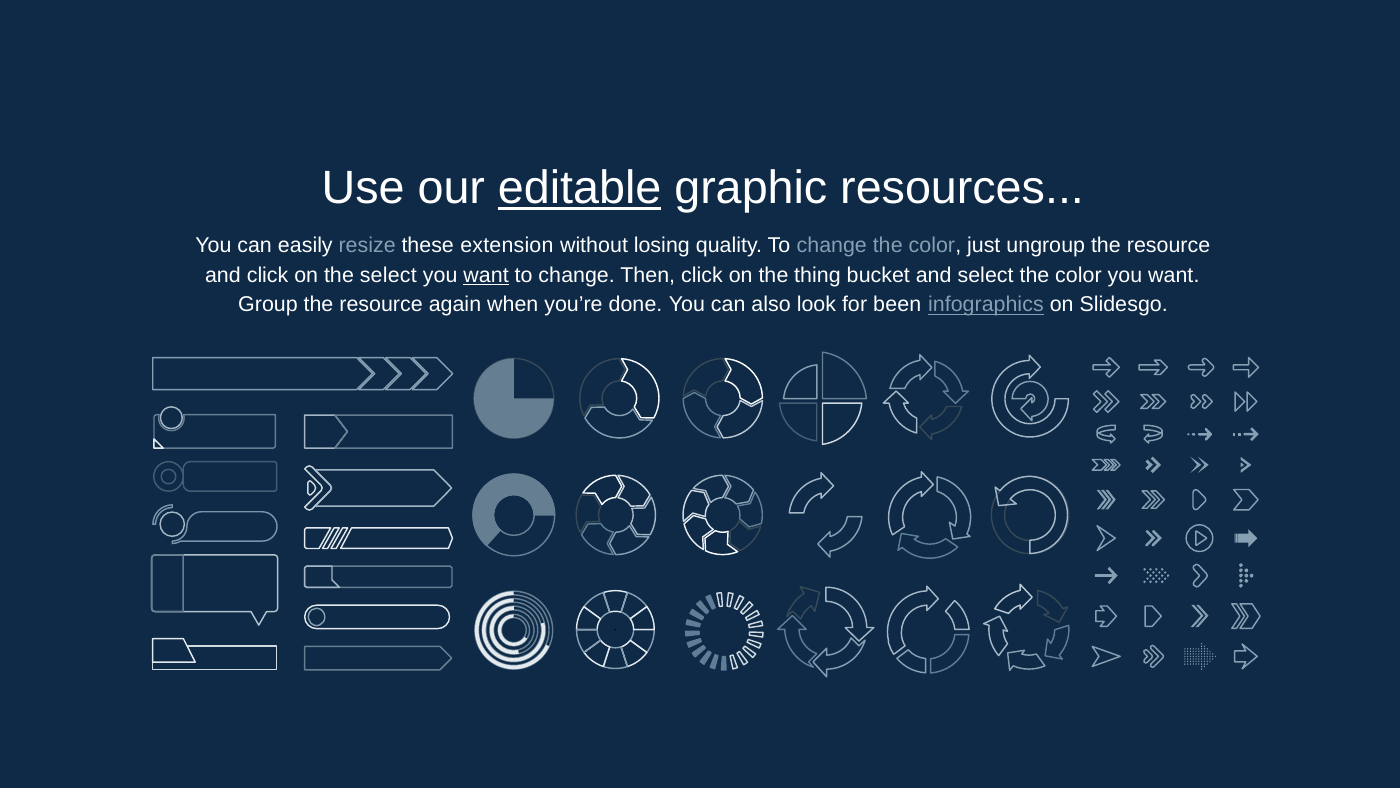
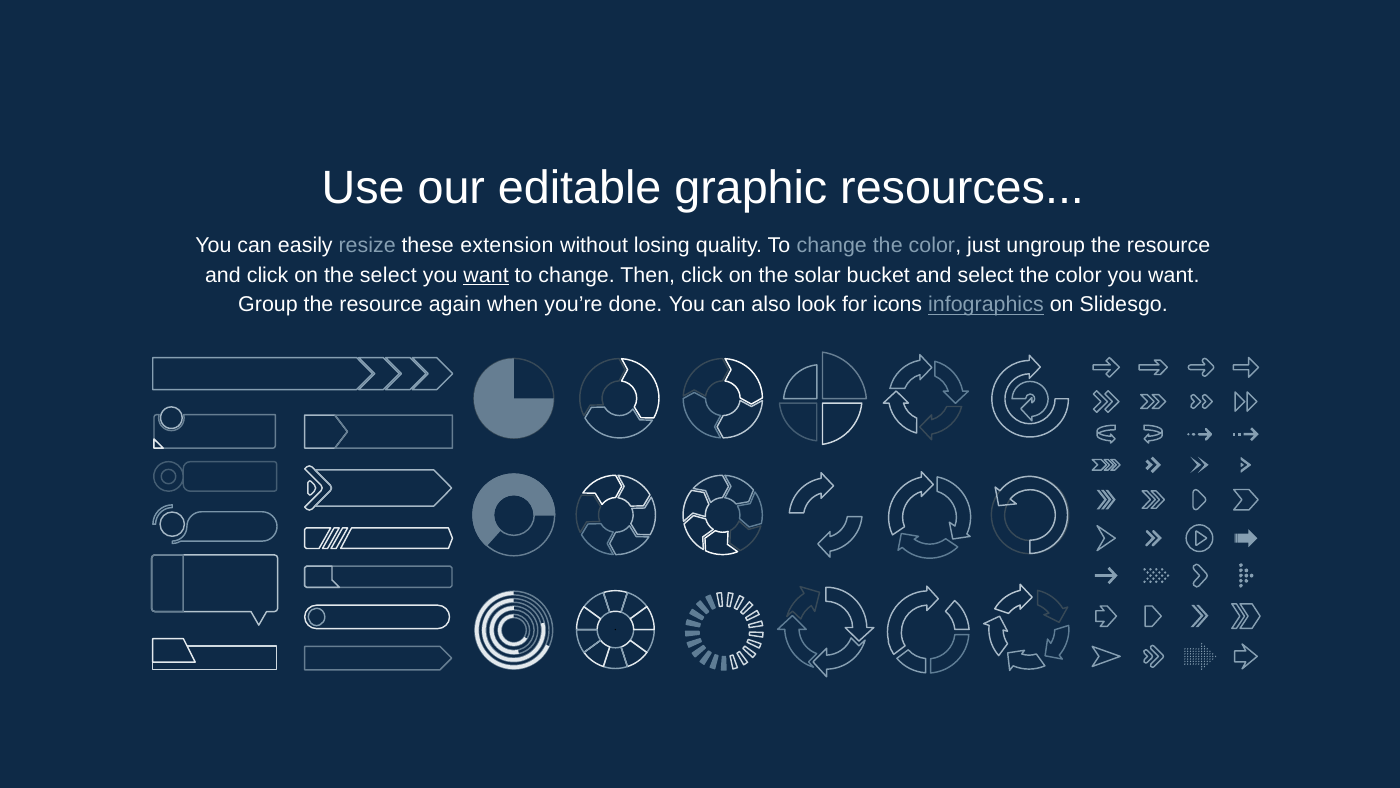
editable underline: present -> none (580, 188)
thing: thing -> solar (817, 275)
been: been -> icons (897, 305)
